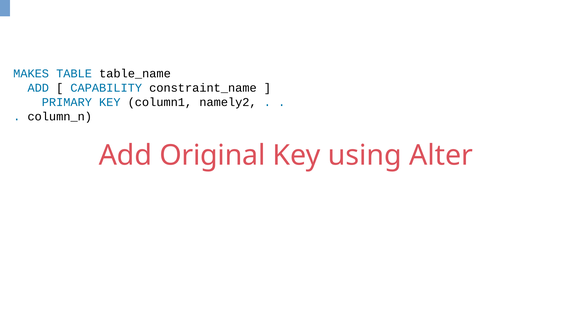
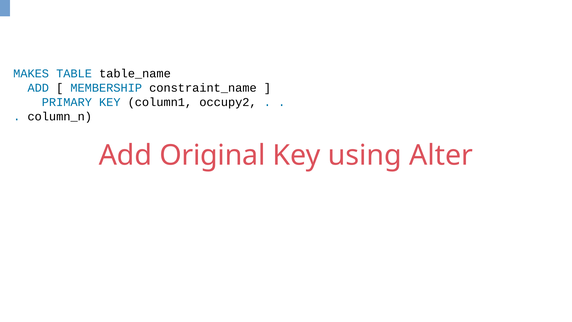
CAPABILITY: CAPABILITY -> MEMBERSHIP (106, 88)
namely2: namely2 -> occupy2 (228, 102)
